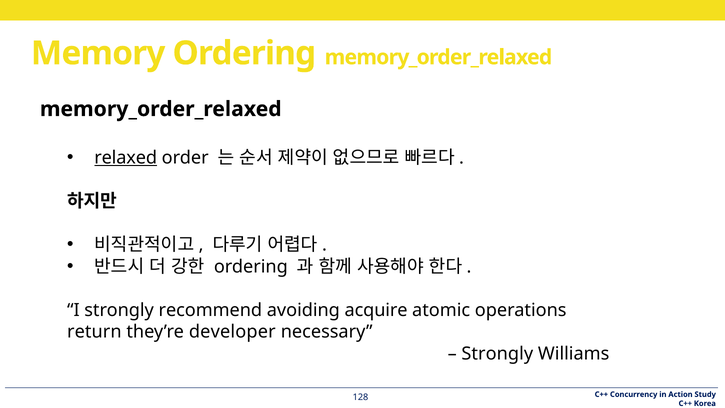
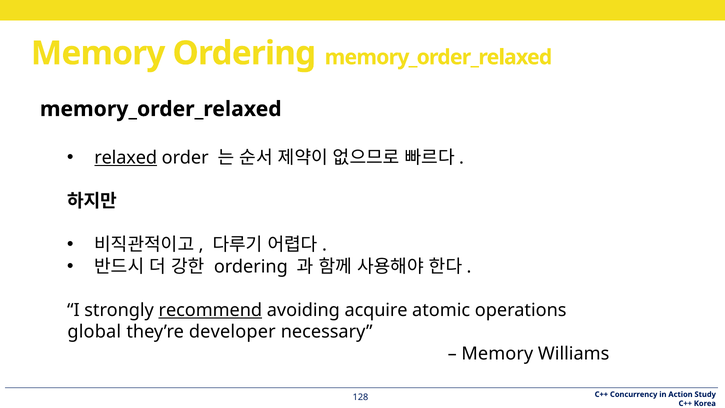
recommend underline: none -> present (210, 310)
return: return -> global (94, 332)
Strongly: Strongly -> Memory (497, 354)
